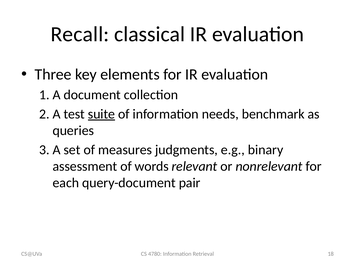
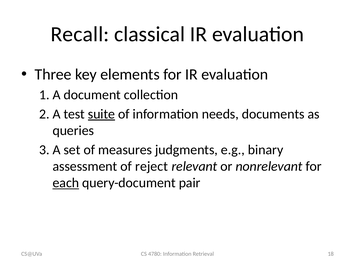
benchmark: benchmark -> documents (273, 114)
words: words -> reject (152, 167)
each underline: none -> present (66, 183)
